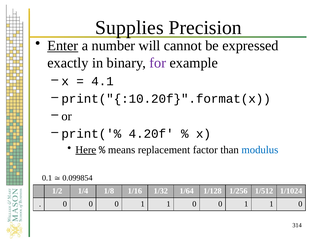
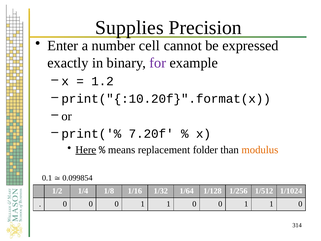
Enter underline: present -> none (63, 46)
will: will -> cell (149, 46)
4.1: 4.1 -> 1.2 (103, 81)
4.20f: 4.20f -> 7.20f (151, 134)
factor: factor -> folder (205, 150)
modulus colour: blue -> orange (260, 150)
